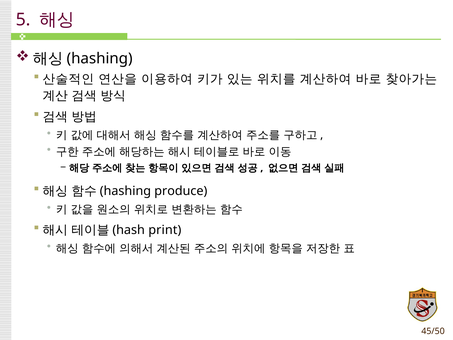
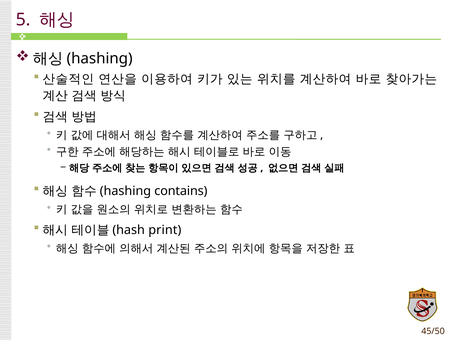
produce: produce -> contains (181, 191)
